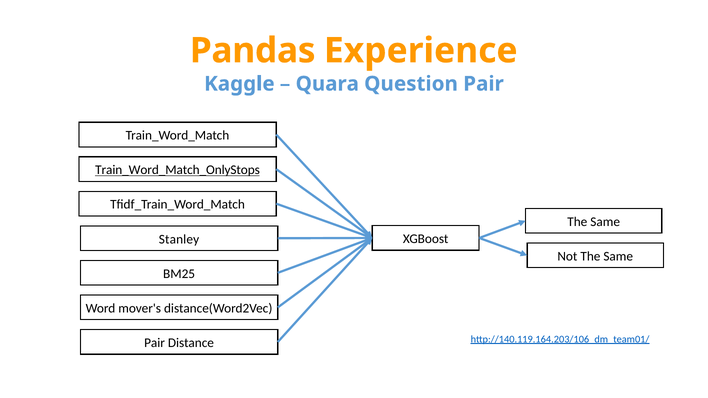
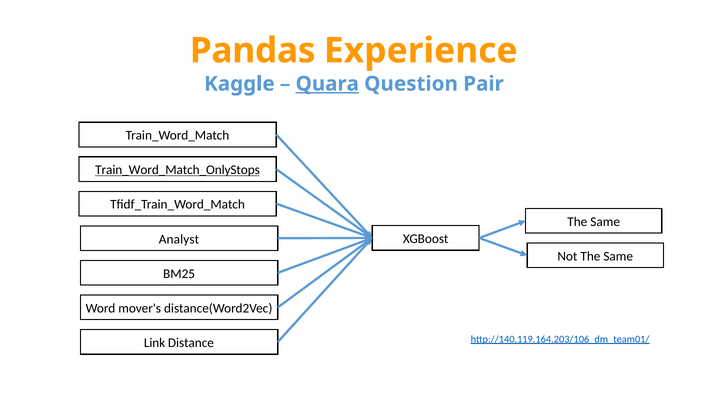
Quara underline: none -> present (327, 84)
Stanley: Stanley -> Analyst (179, 239)
Pair: Pair -> Link (155, 343)
